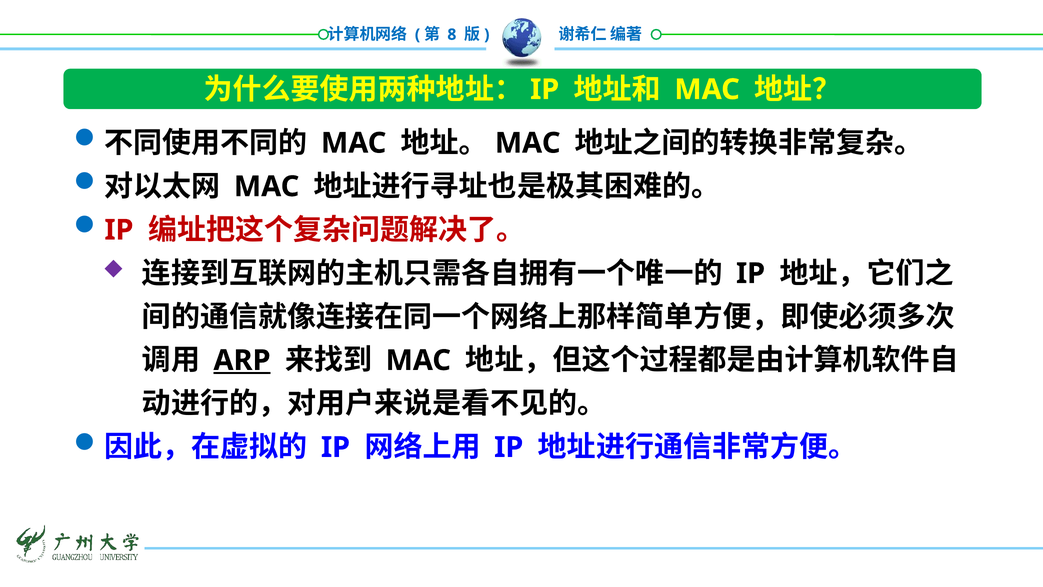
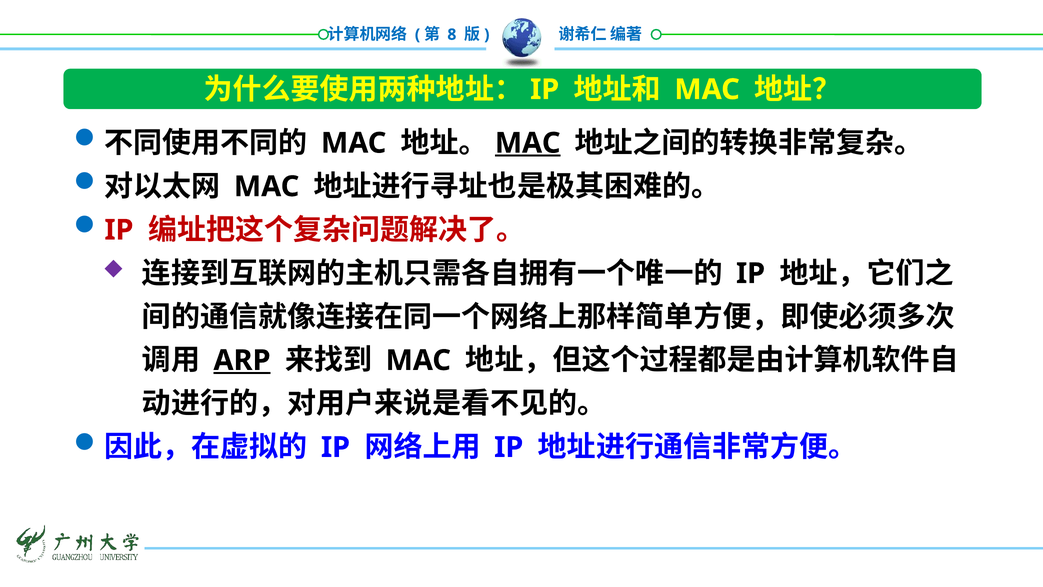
MAC underline: none -> present (528, 143)
